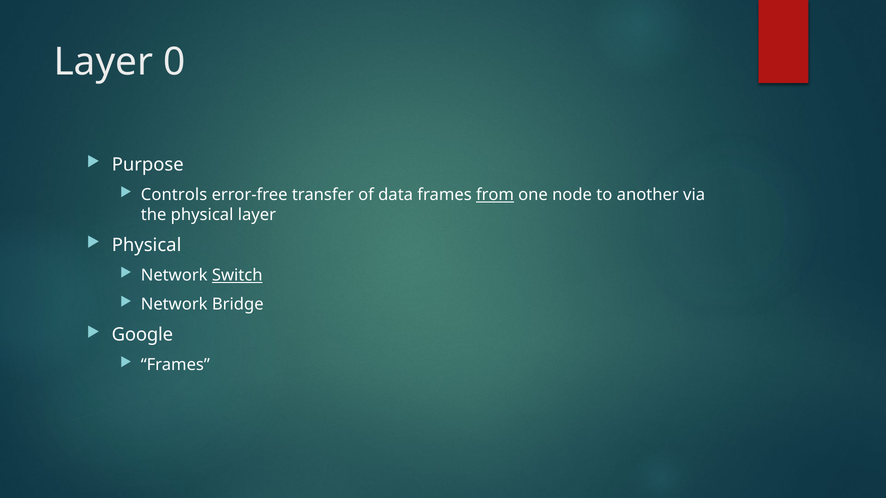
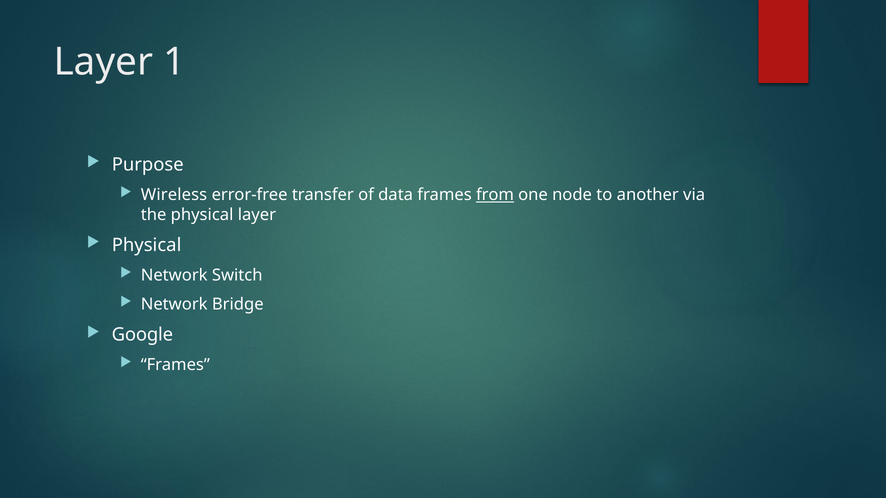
0: 0 -> 1 (174, 62)
Controls: Controls -> Wireless (174, 195)
Switch underline: present -> none (237, 276)
